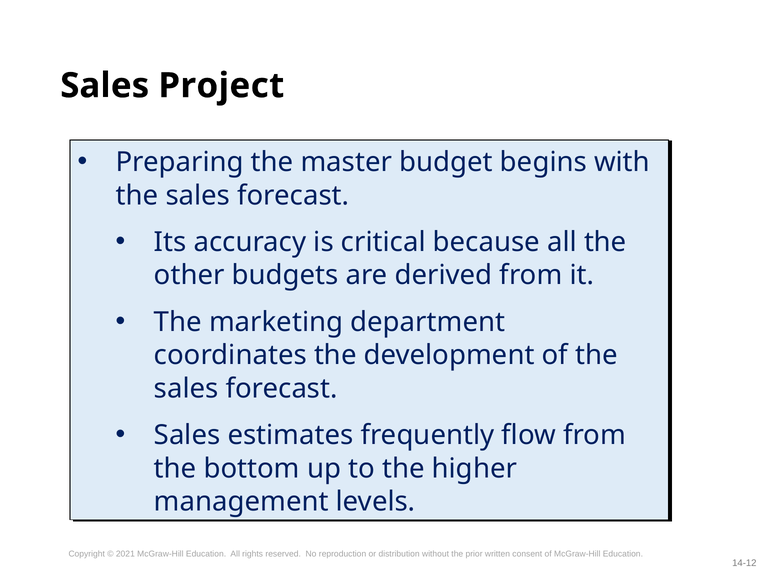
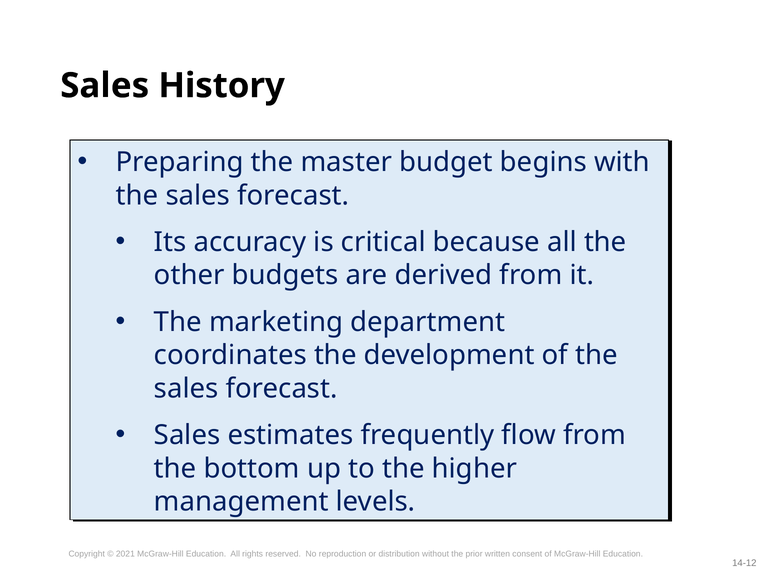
Project: Project -> History (222, 86)
